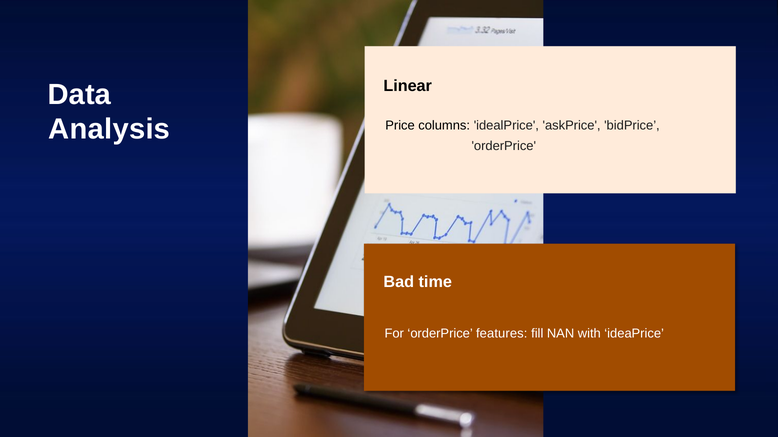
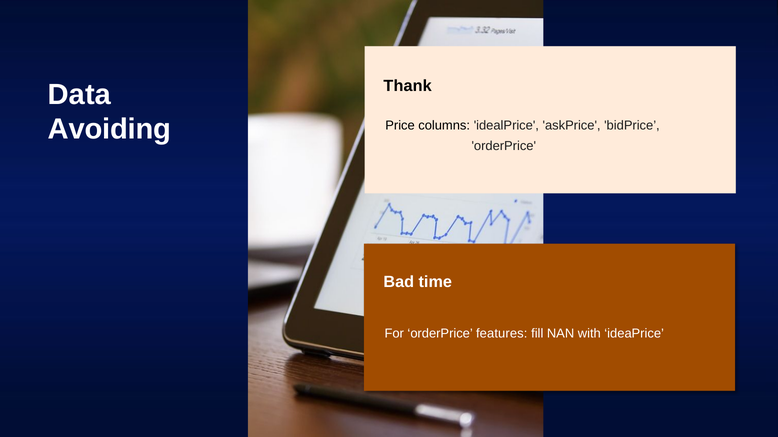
Linear: Linear -> Thank (408, 86)
Analysis: Analysis -> Avoiding (109, 130)
